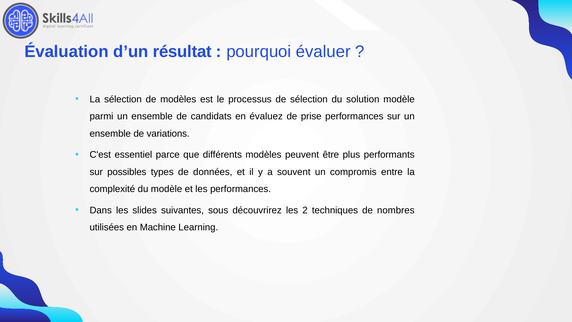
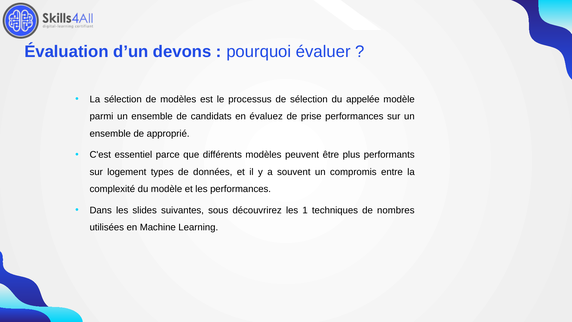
résultat: résultat -> devons (182, 52)
solution: solution -> appelée (363, 99)
variations: variations -> approprié (168, 134)
possibles: possibles -> logement (127, 172)
2: 2 -> 1 (305, 210)
